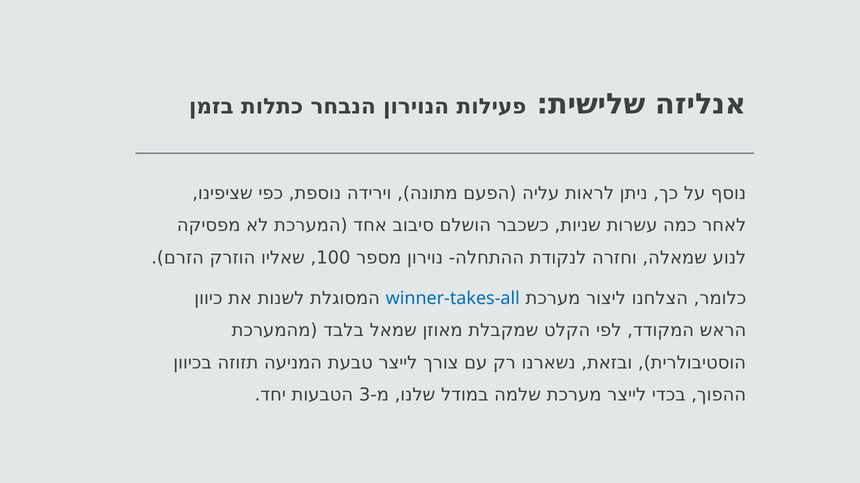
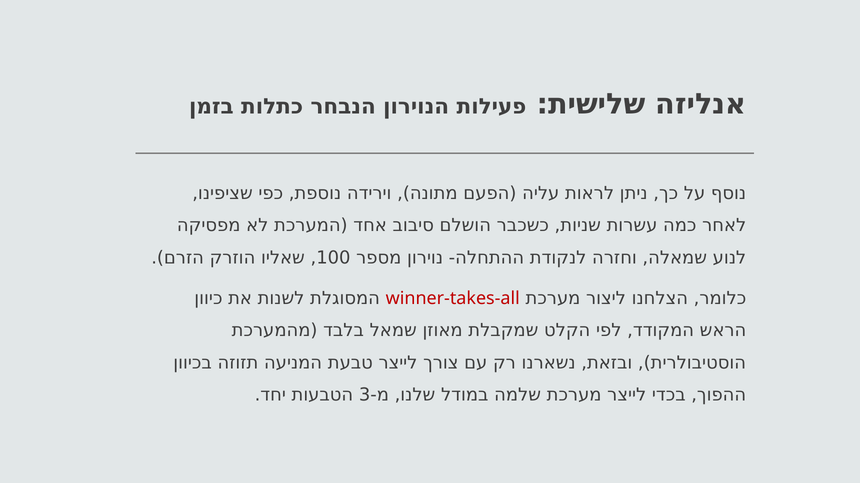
winner-takes-all colour: blue -> red (453, 299)
